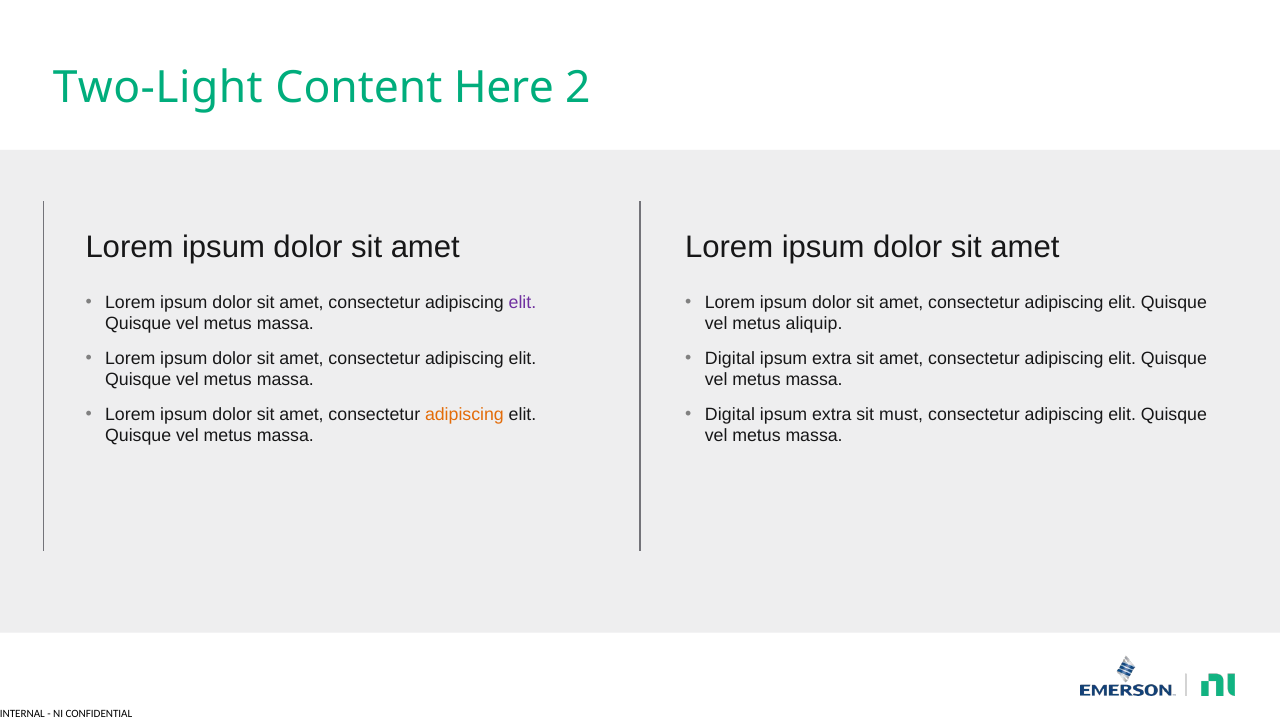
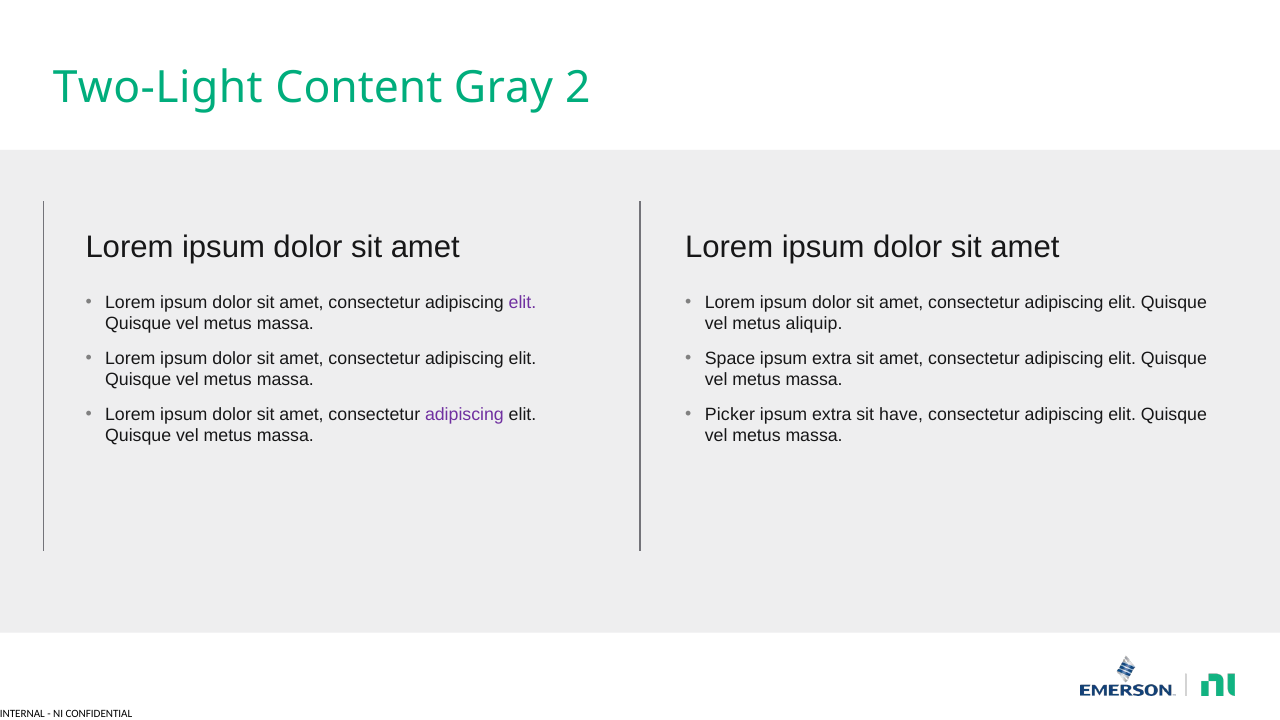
Here: Here -> Gray (504, 88)
Digital: Digital -> Space (730, 359)
adipiscing colour: orange -> purple (464, 415)
Digital: Digital -> Picker (730, 415)
must: must -> have (901, 415)
